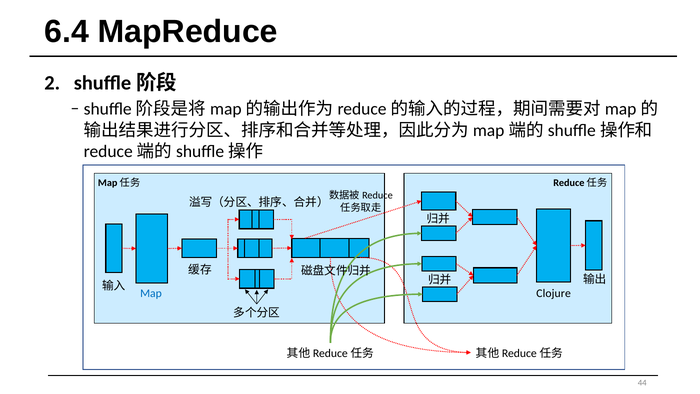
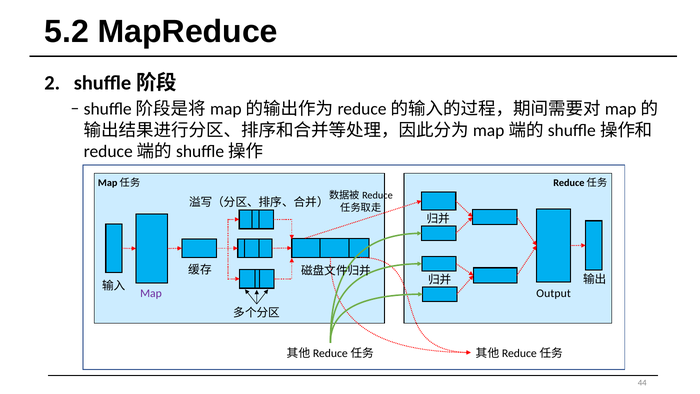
6.4: 6.4 -> 5.2 (67, 32)
Map colour: blue -> purple (151, 293)
Clojure: Clojure -> Output (554, 293)
